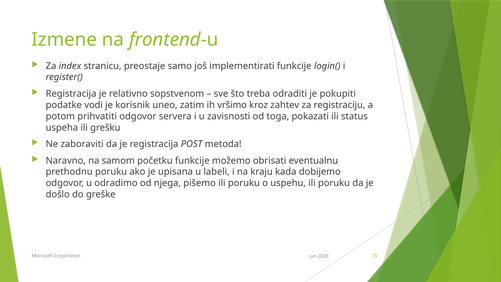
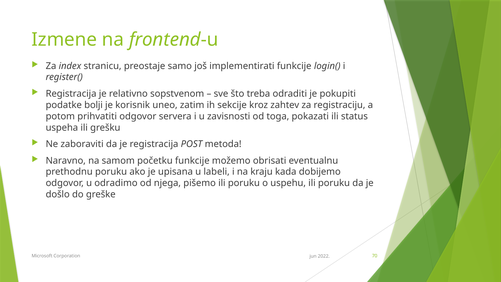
vodi: vodi -> bolji (94, 105)
vršimo: vršimo -> sekcije (232, 105)
